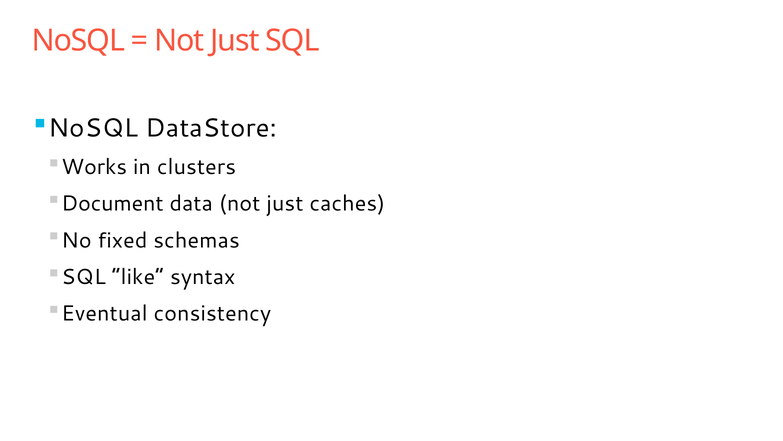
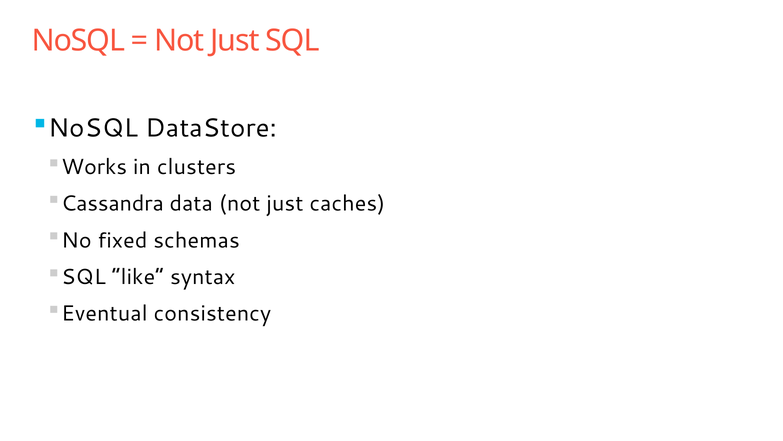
Document: Document -> Cassandra (112, 204)
